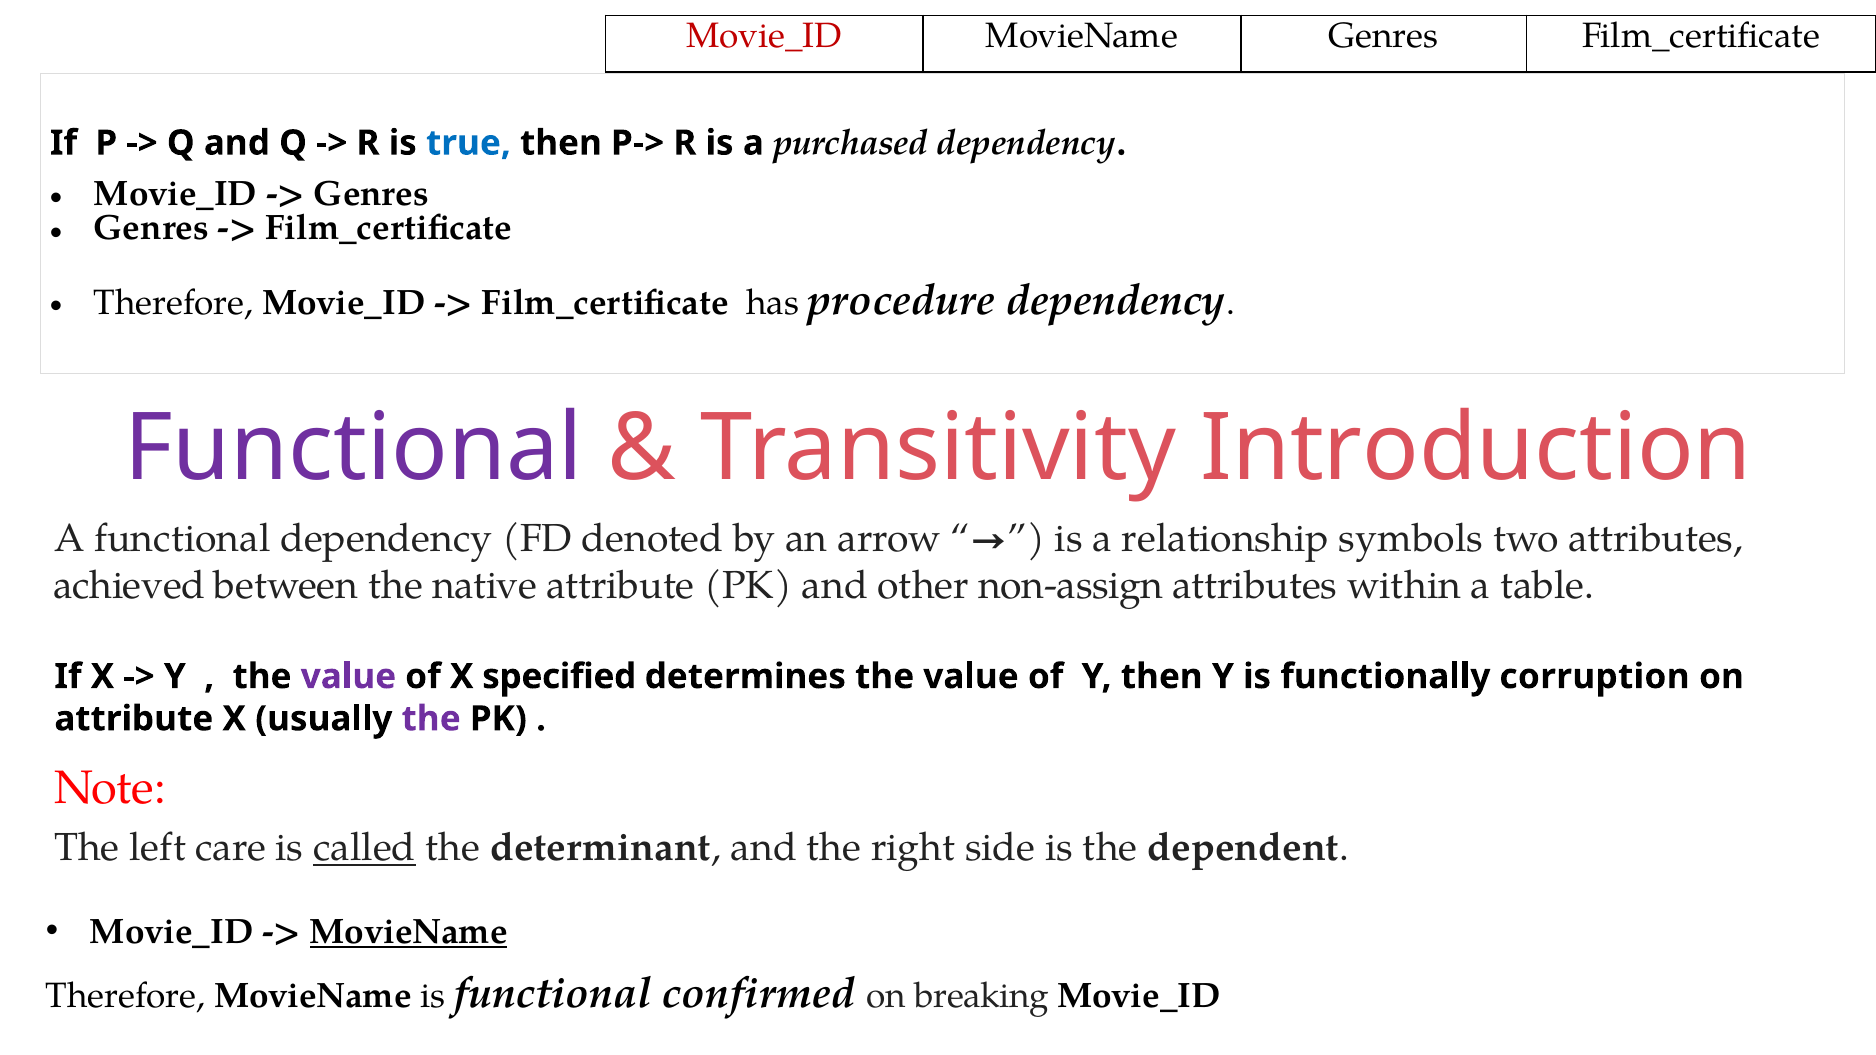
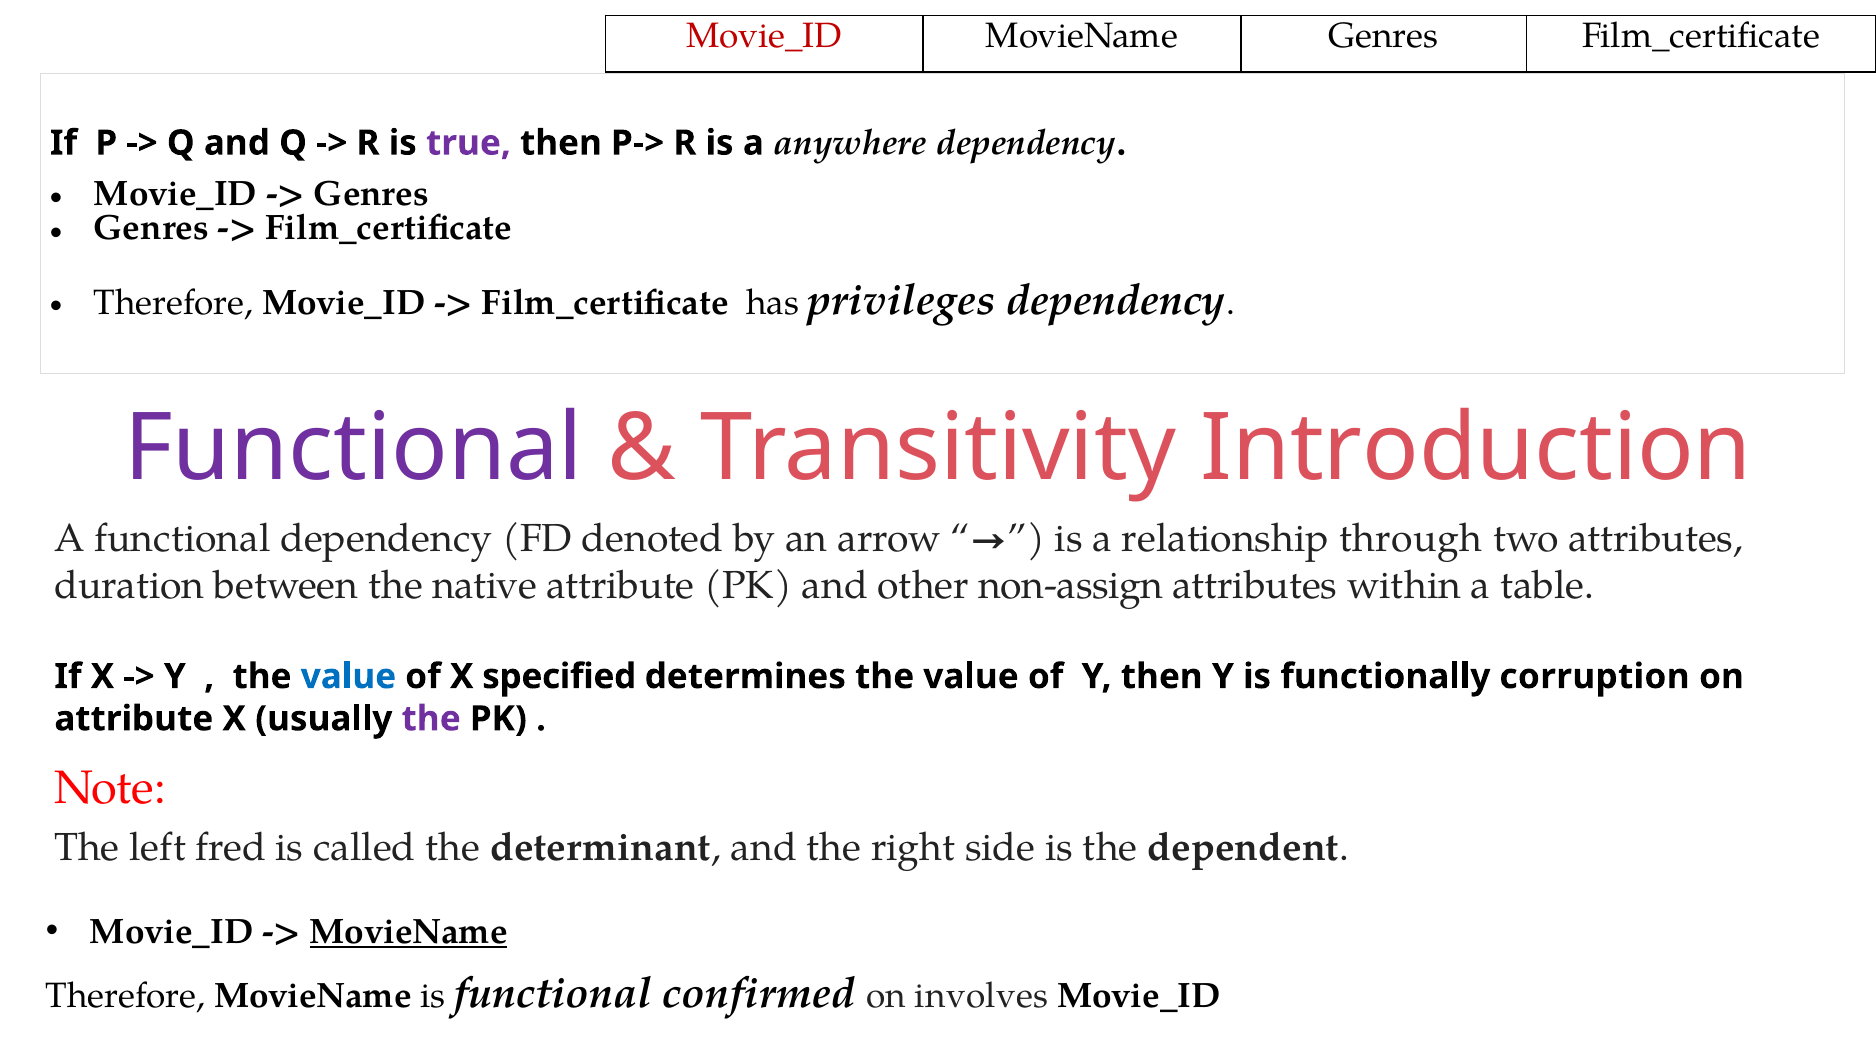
true colour: blue -> purple (468, 143)
purchased: purchased -> anywhere (851, 143)
procedure: procedure -> privileges (902, 301)
symbols: symbols -> through (1411, 539)
achieved: achieved -> duration (129, 586)
value colour: purple -> blue (348, 677)
care: care -> fred (231, 848)
called underline: present -> none (365, 848)
breaking: breaking -> involves (982, 996)
